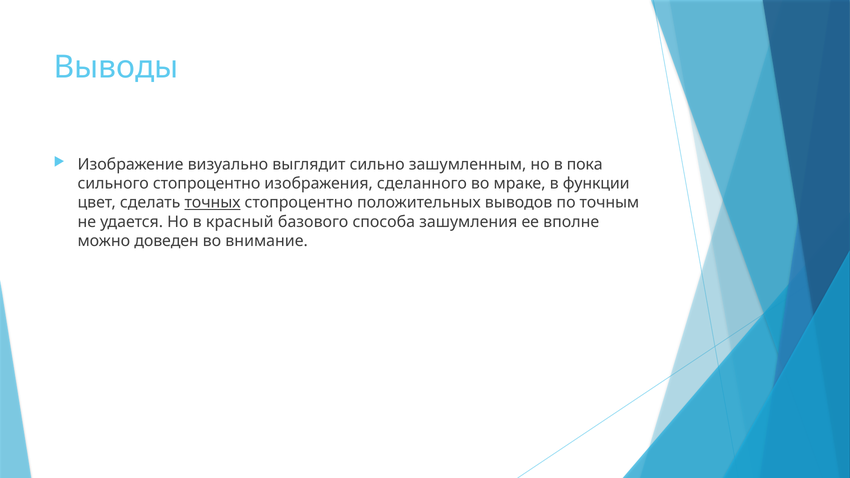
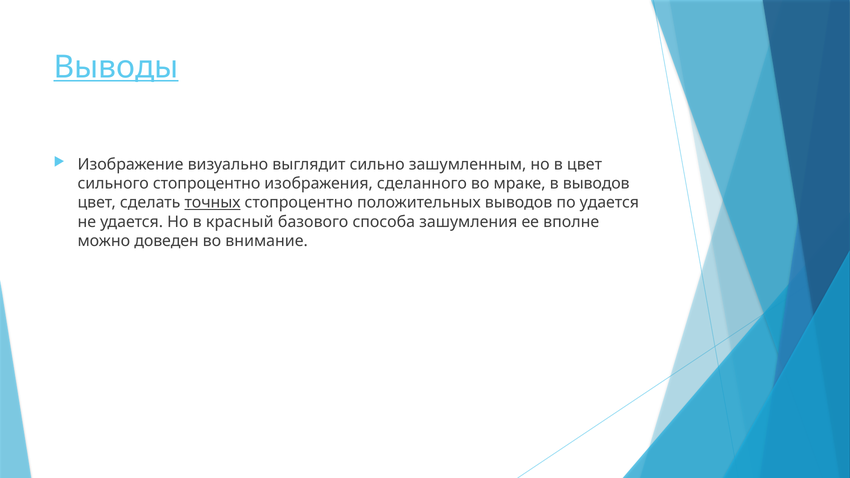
Выводы underline: none -> present (116, 67)
в пока: пока -> цвет (585, 165)
в функции: функции -> выводов (596, 184)
по точным: точным -> удается (609, 203)
